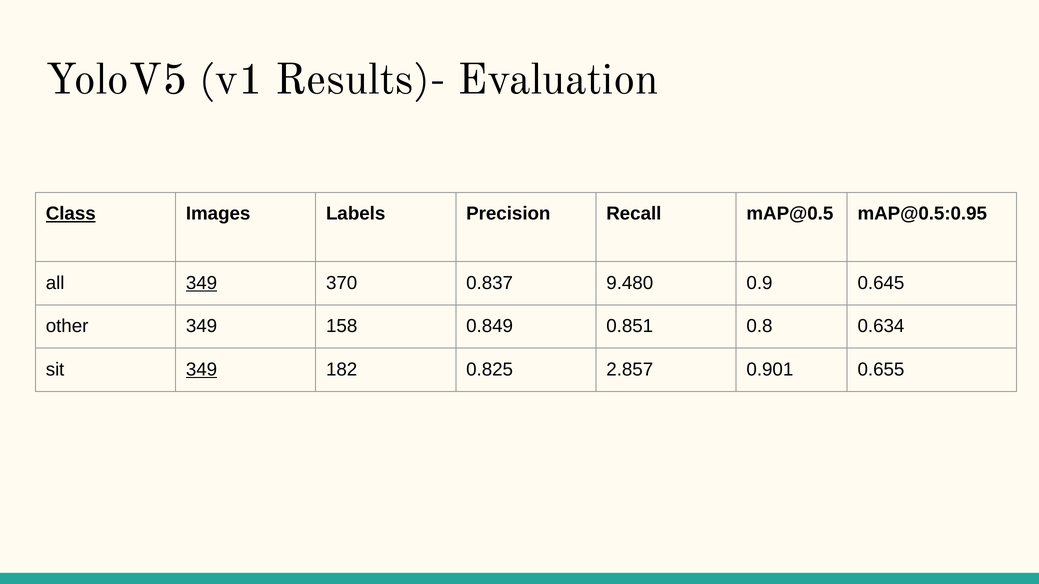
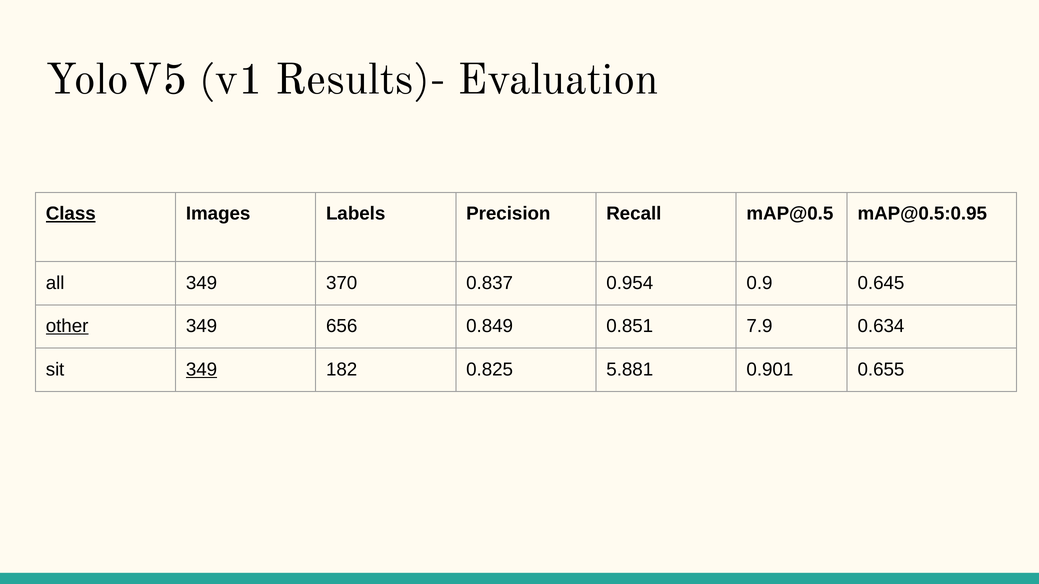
349 underline: present -> none (202, 283)
9.480: 9.480 -> 0.954 (630, 283)
other underline: none -> present (67, 326)
158: 158 -> 656 (342, 326)
0.8: 0.8 -> 7.9 (760, 326)
2.857: 2.857 -> 5.881 (630, 370)
